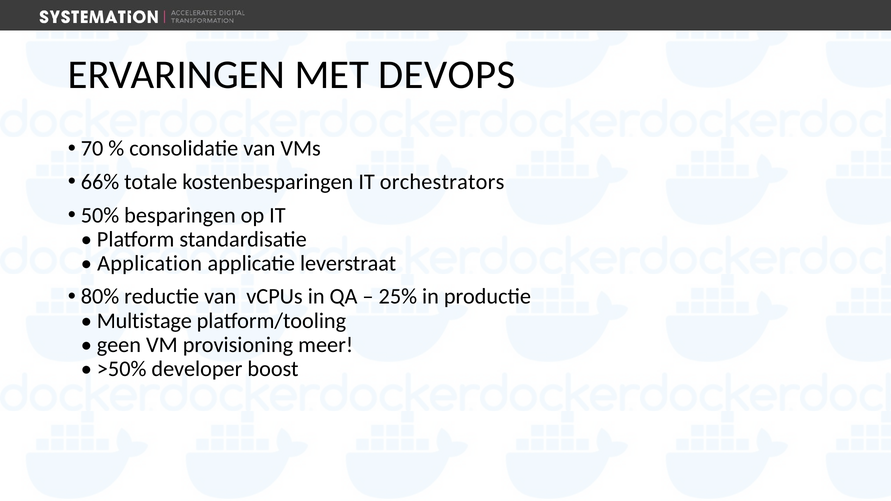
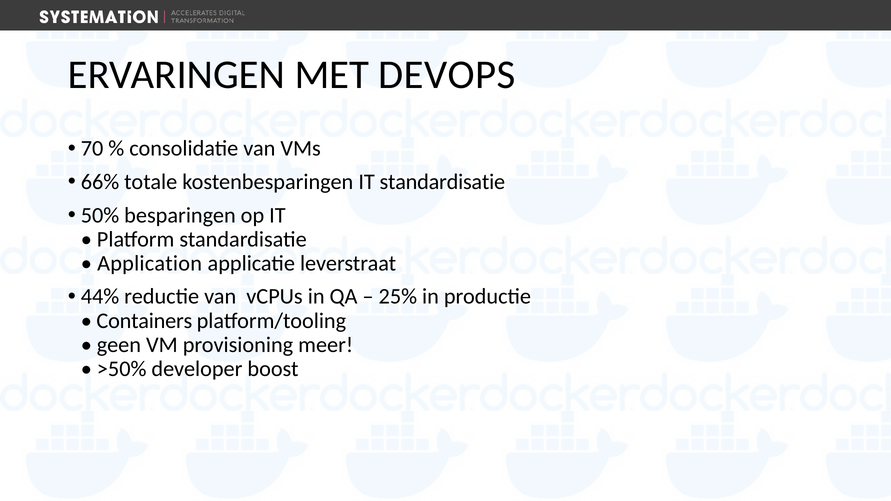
IT orchestrators: orchestrators -> standardisatie (442, 182)
80%: 80% -> 44% (100, 297)
Multistage: Multistage -> Containers (144, 321)
